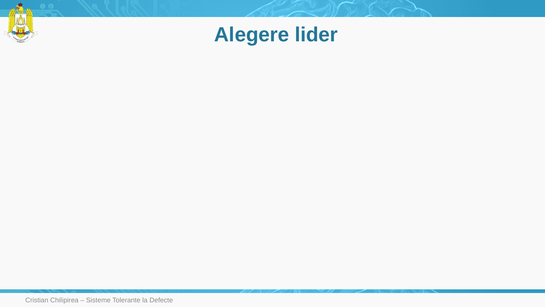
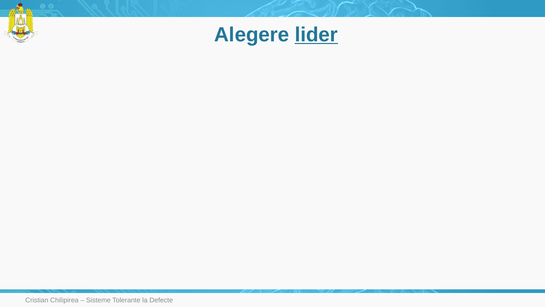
lider underline: none -> present (316, 35)
